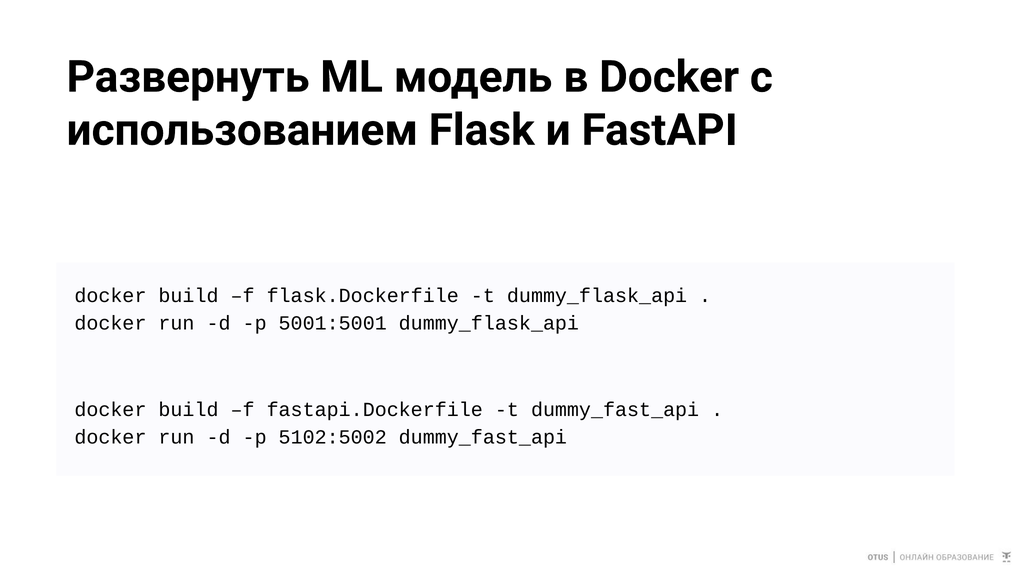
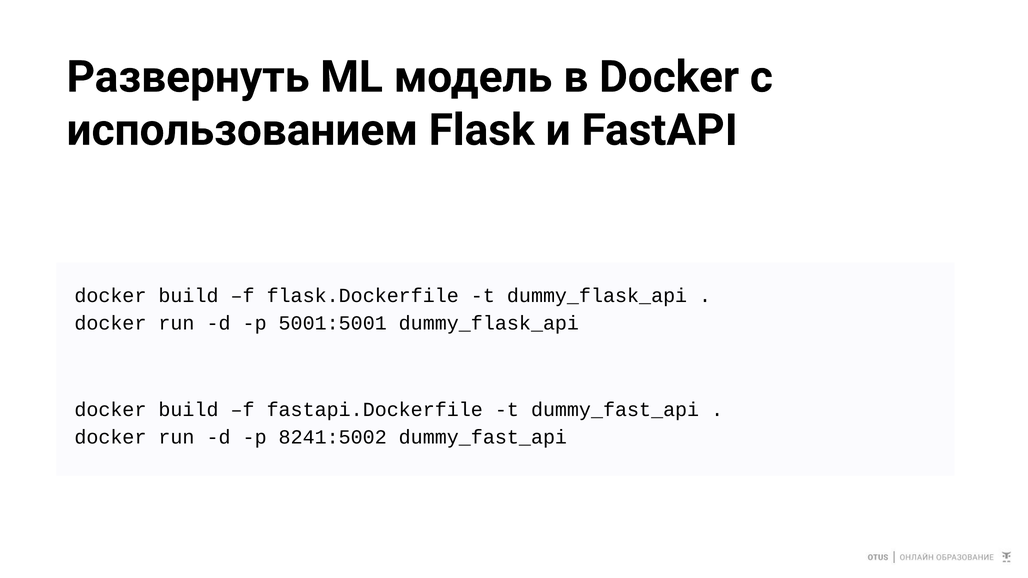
5102:5002: 5102:5002 -> 8241:5002 (333, 438)
